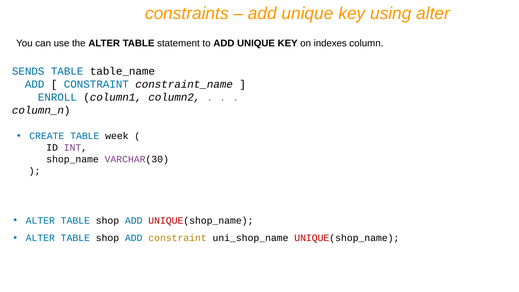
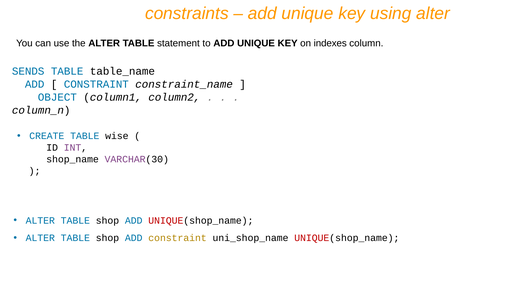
ENROLL: ENROLL -> OBJECT (57, 97)
week: week -> wise (117, 136)
